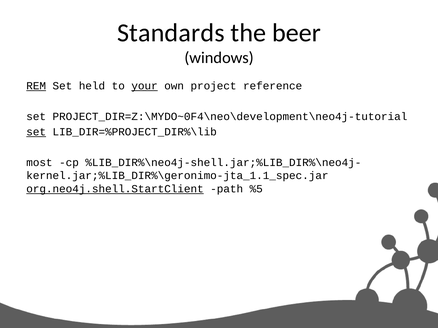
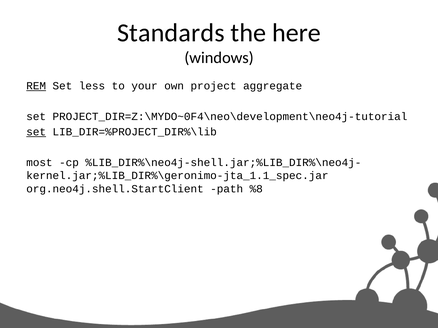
beer: beer -> here (296, 33)
held: held -> less (92, 86)
your underline: present -> none (145, 86)
reference: reference -> aggregate (273, 86)
org.neo4j.shell.StartClient underline: present -> none (115, 189)
%5: %5 -> %8 (256, 189)
